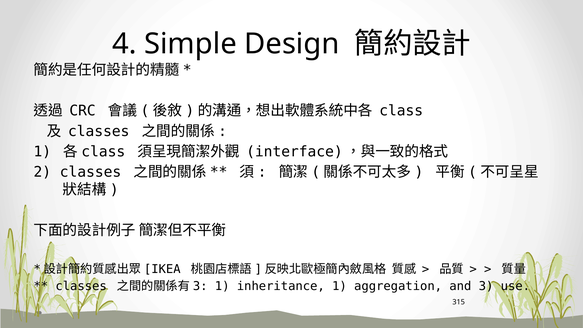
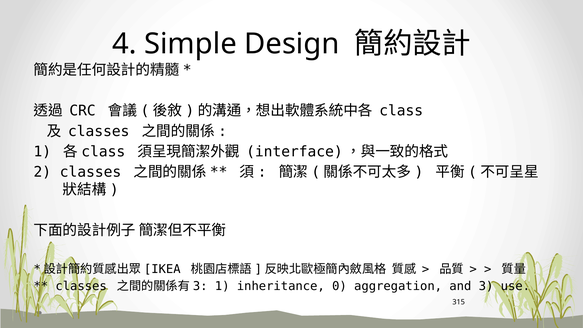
inheritance 1: 1 -> 0 (339, 286)
